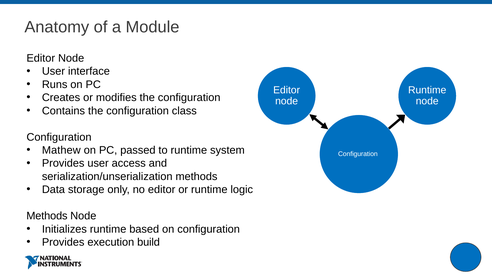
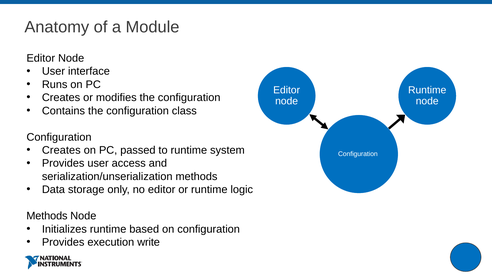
Mathew: Mathew -> Creates (61, 150)
build: build -> write (149, 242)
